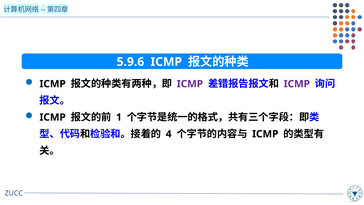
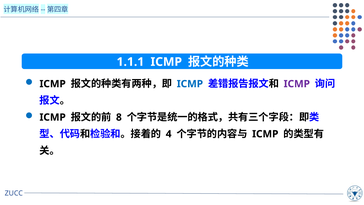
5.9.6: 5.9.6 -> 1.1.1 (130, 62)
ICMP colour: purple -> blue (190, 84)
1: 1 -> 8 (119, 117)
